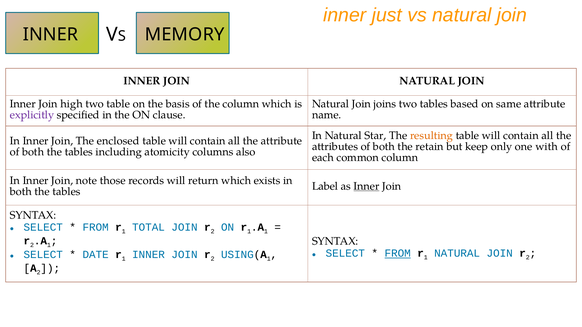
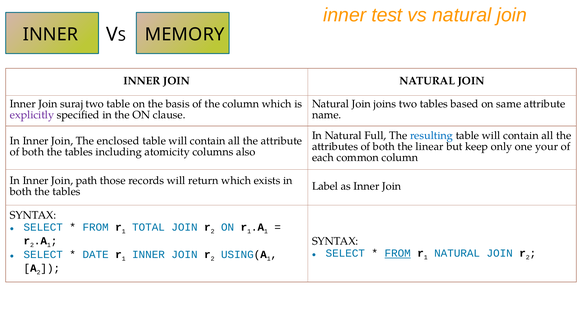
just: just -> test (387, 15)
high: high -> suraj (72, 104)
Star: Star -> Full (375, 136)
resulting colour: orange -> blue (432, 136)
retain: retain -> linear (430, 147)
with: with -> your (547, 147)
note: note -> path (86, 181)
Inner underline: present -> none (366, 186)
